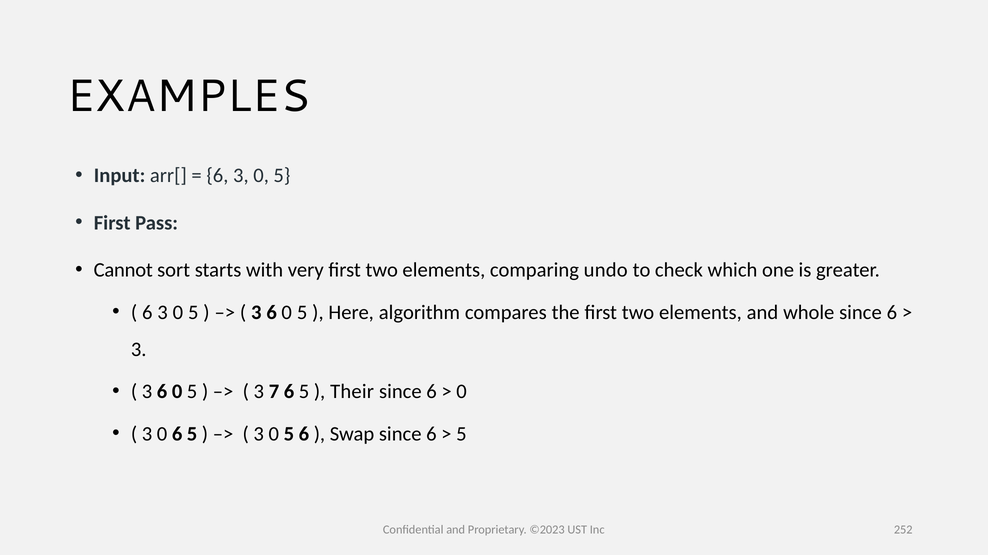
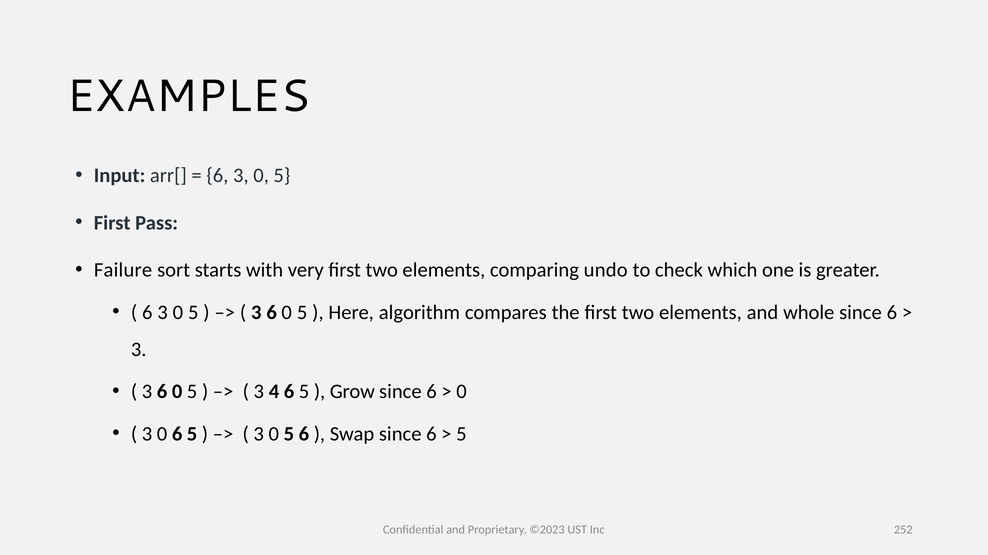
Cannot: Cannot -> Failure (123, 270)
7: 7 -> 4 (274, 392)
Their: Their -> Grow (352, 392)
